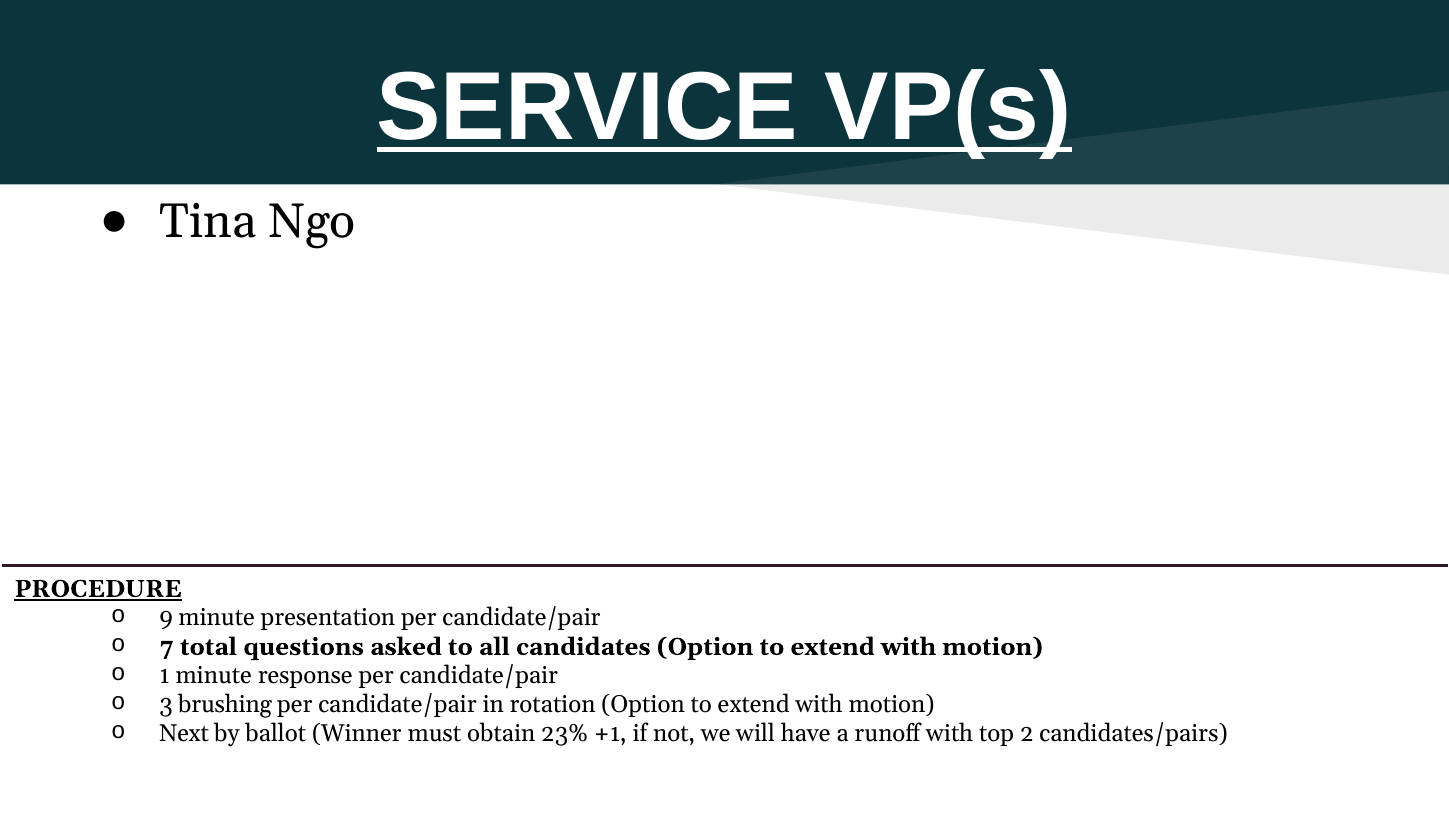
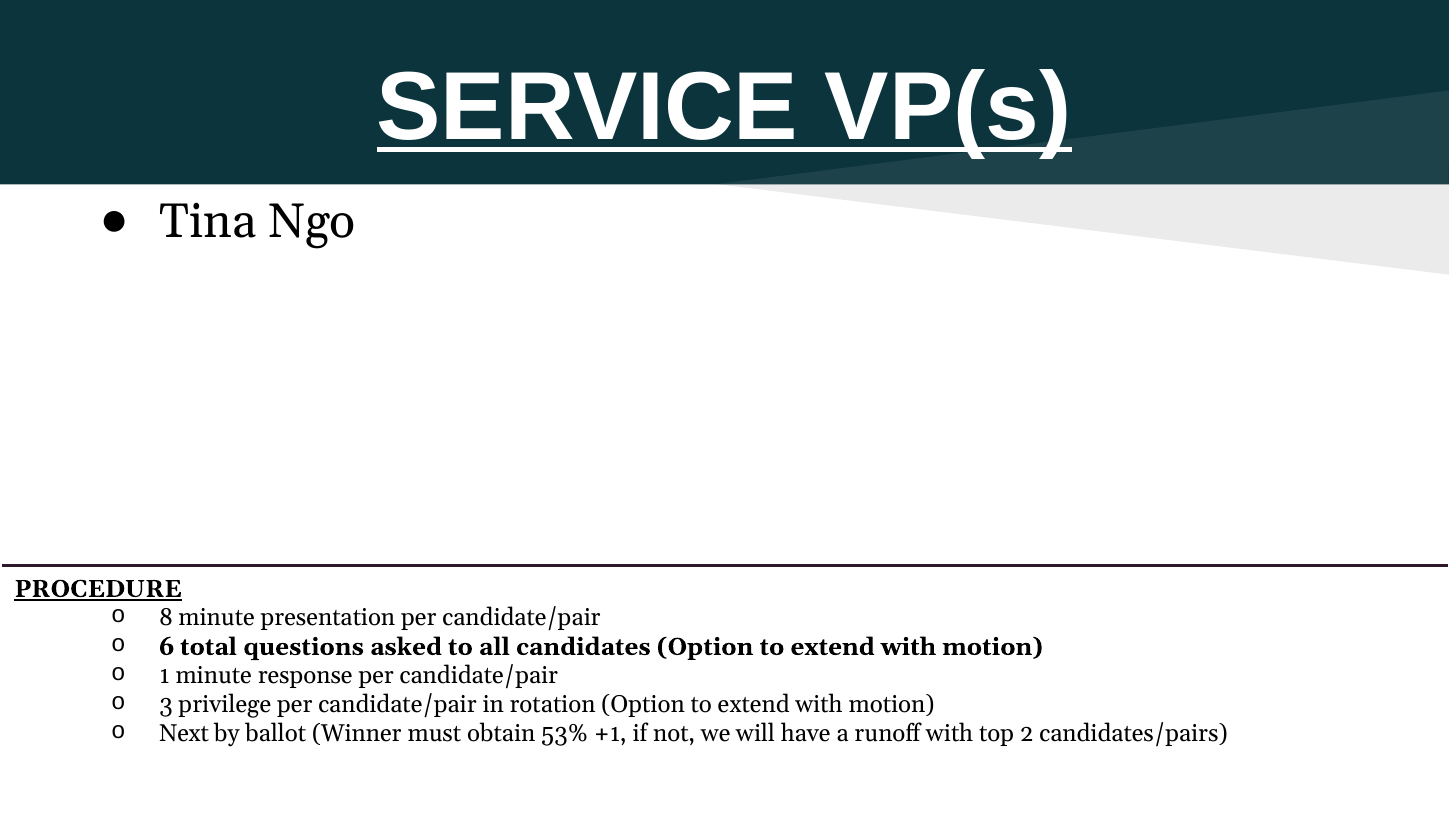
9: 9 -> 8 (166, 618)
7: 7 -> 6 (167, 647)
brushing: brushing -> privilege (225, 705)
23%: 23% -> 53% (565, 734)
